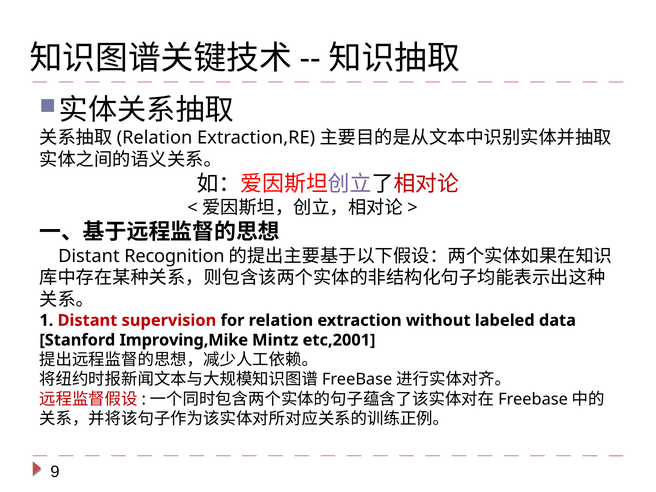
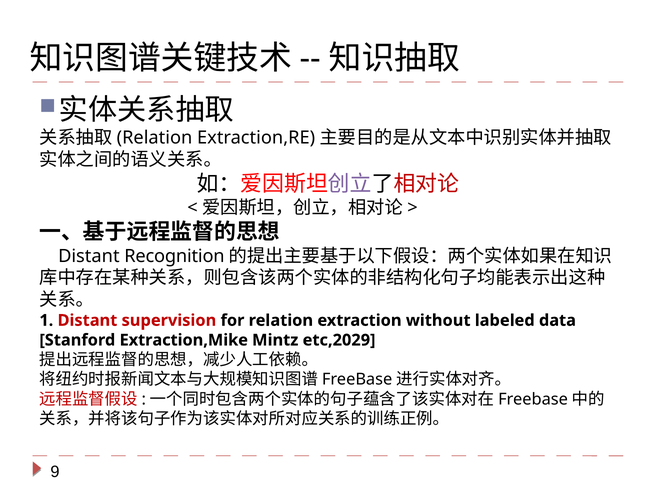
Improving,Mike: Improving,Mike -> Extraction,Mike (184, 340)
etc,2001: etc,2001 -> etc,2029 (339, 340)
